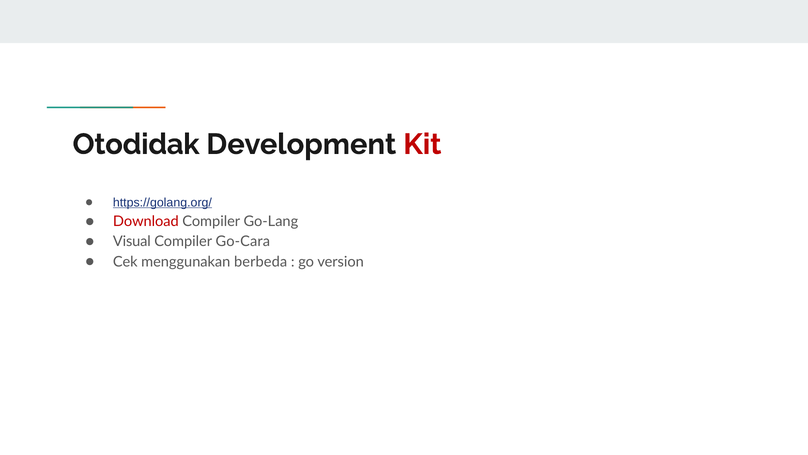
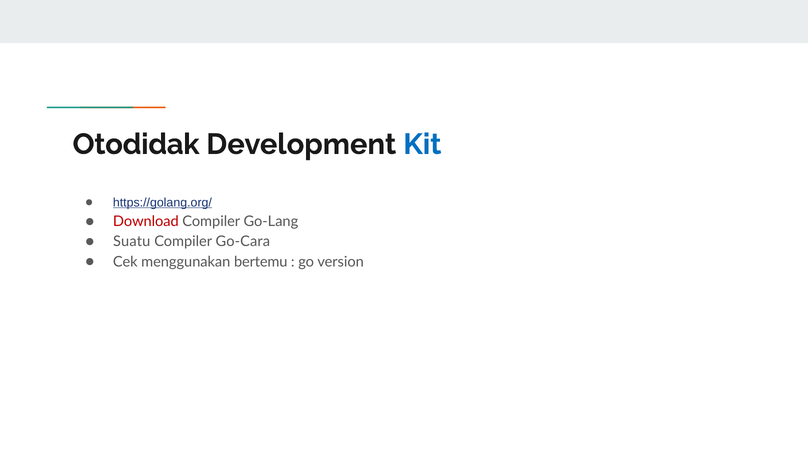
Kit colour: red -> blue (422, 144)
Visual: Visual -> Suatu (132, 241)
berbeda: berbeda -> bertemu (261, 261)
